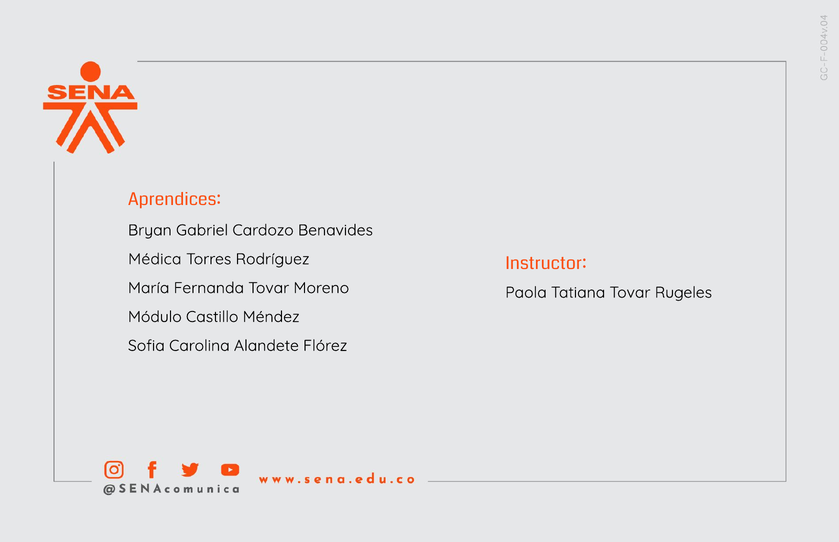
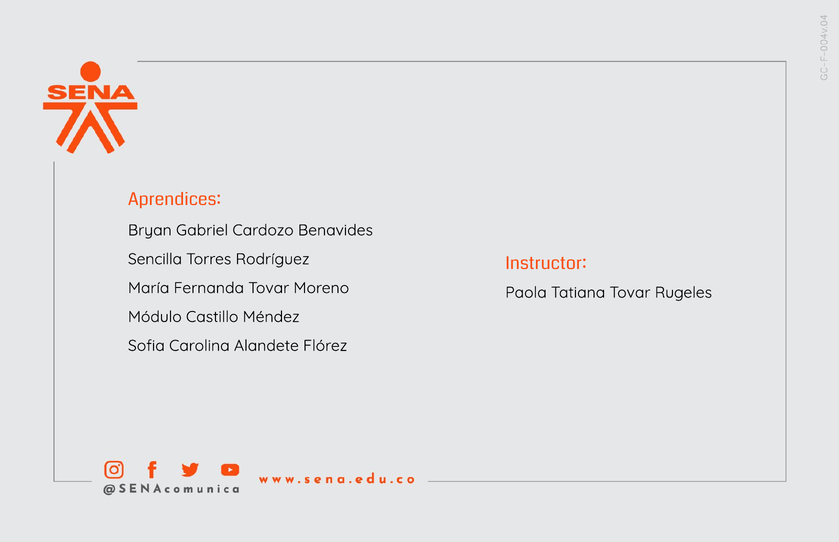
Médica: Médica -> Sencilla (155, 259)
